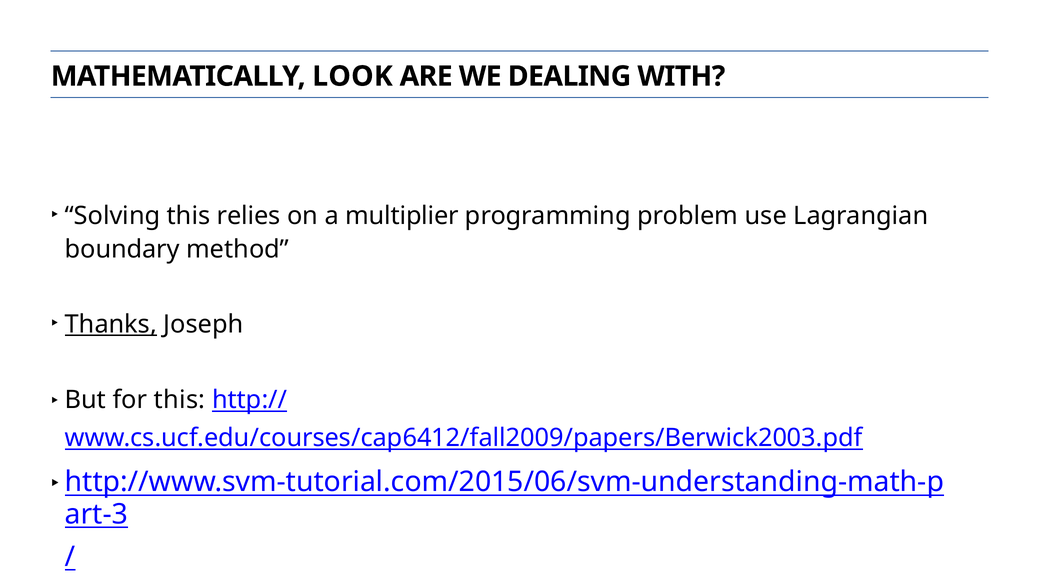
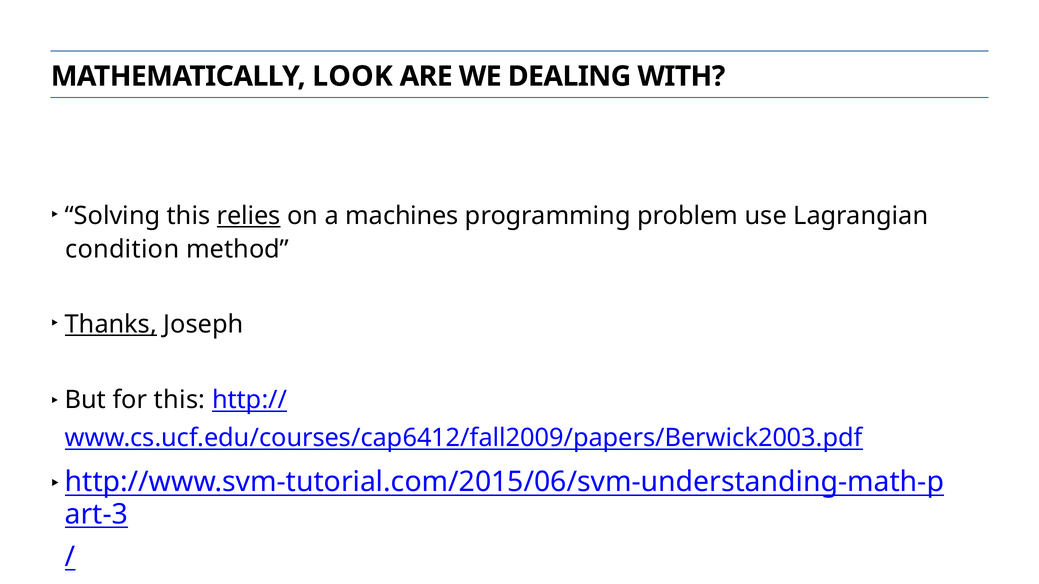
relies underline: none -> present (249, 215)
multiplier: multiplier -> machines (402, 215)
boundary: boundary -> condition (122, 249)
